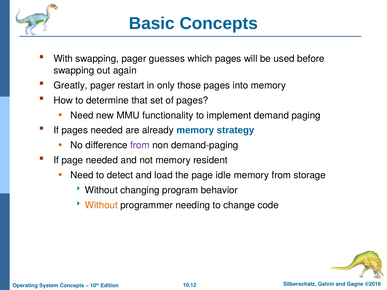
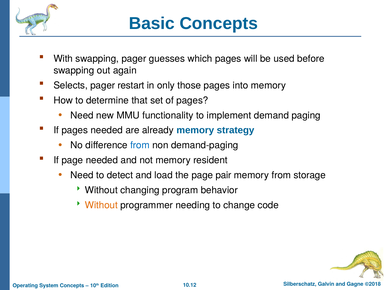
Greatly: Greatly -> Selects (71, 85)
from colour: purple -> blue (140, 145)
idle: idle -> pair (223, 175)
